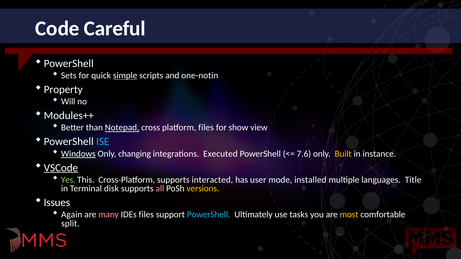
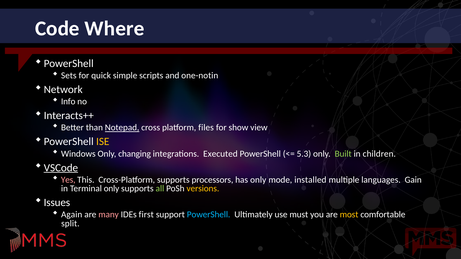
Careful: Careful -> Where (115, 29)
simple underline: present -> none (125, 76)
Property: Property -> Network (63, 90)
Will: Will -> Info (68, 102)
Modules++: Modules++ -> Interacts++ (69, 116)
ISE colour: light blue -> yellow (103, 142)
Windows underline: present -> none (78, 154)
7.6: 7.6 -> 5.3 (304, 154)
Built colour: yellow -> light green (343, 154)
instance: instance -> children (379, 154)
Yes colour: light green -> pink (68, 180)
interacted: interacted -> processors (212, 180)
has user: user -> only (258, 180)
Title: Title -> Gain (413, 180)
Terminal disk: disk -> only (112, 189)
all colour: pink -> light green (160, 189)
IDEs files: files -> first (146, 215)
tasks: tasks -> must (299, 215)
